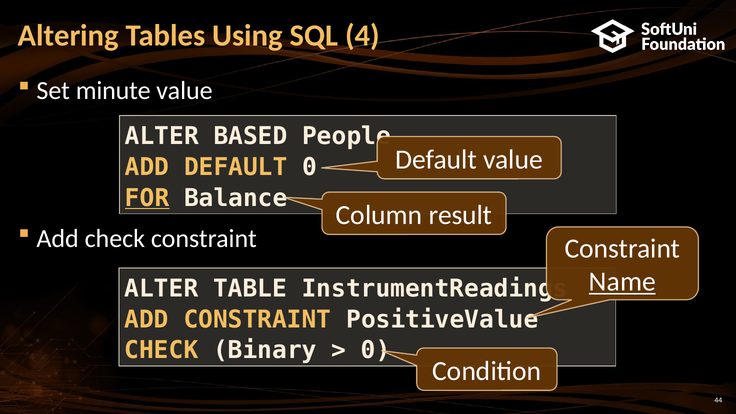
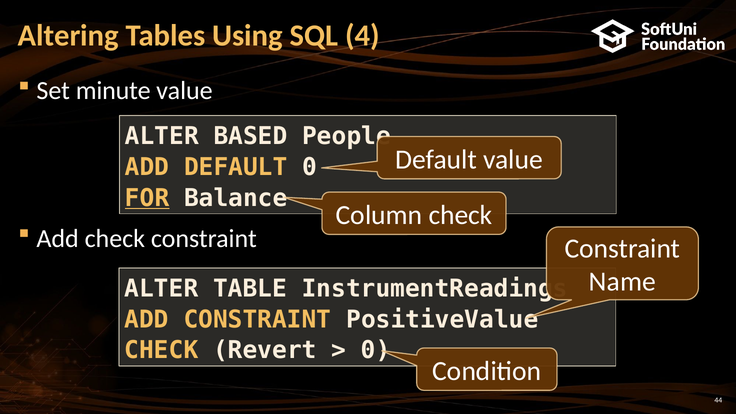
Column result: result -> check (460, 215)
Name underline: present -> none (622, 282)
Binary: Binary -> Revert (265, 350)
